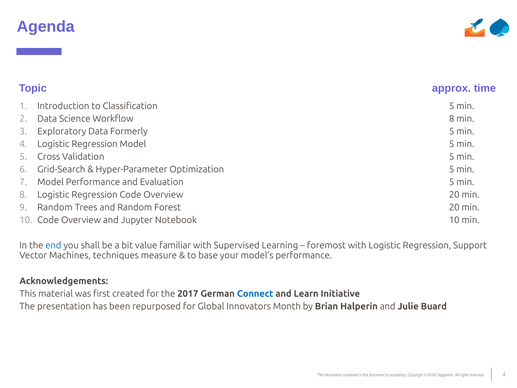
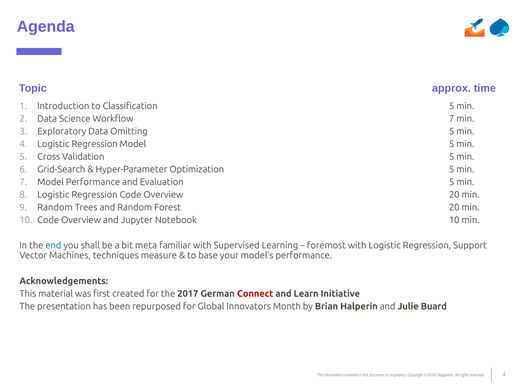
Workflow 8: 8 -> 7 (452, 119)
Formerly: Formerly -> Omitting (129, 131)
value: value -> meta (146, 245)
Connect colour: blue -> red (255, 293)
